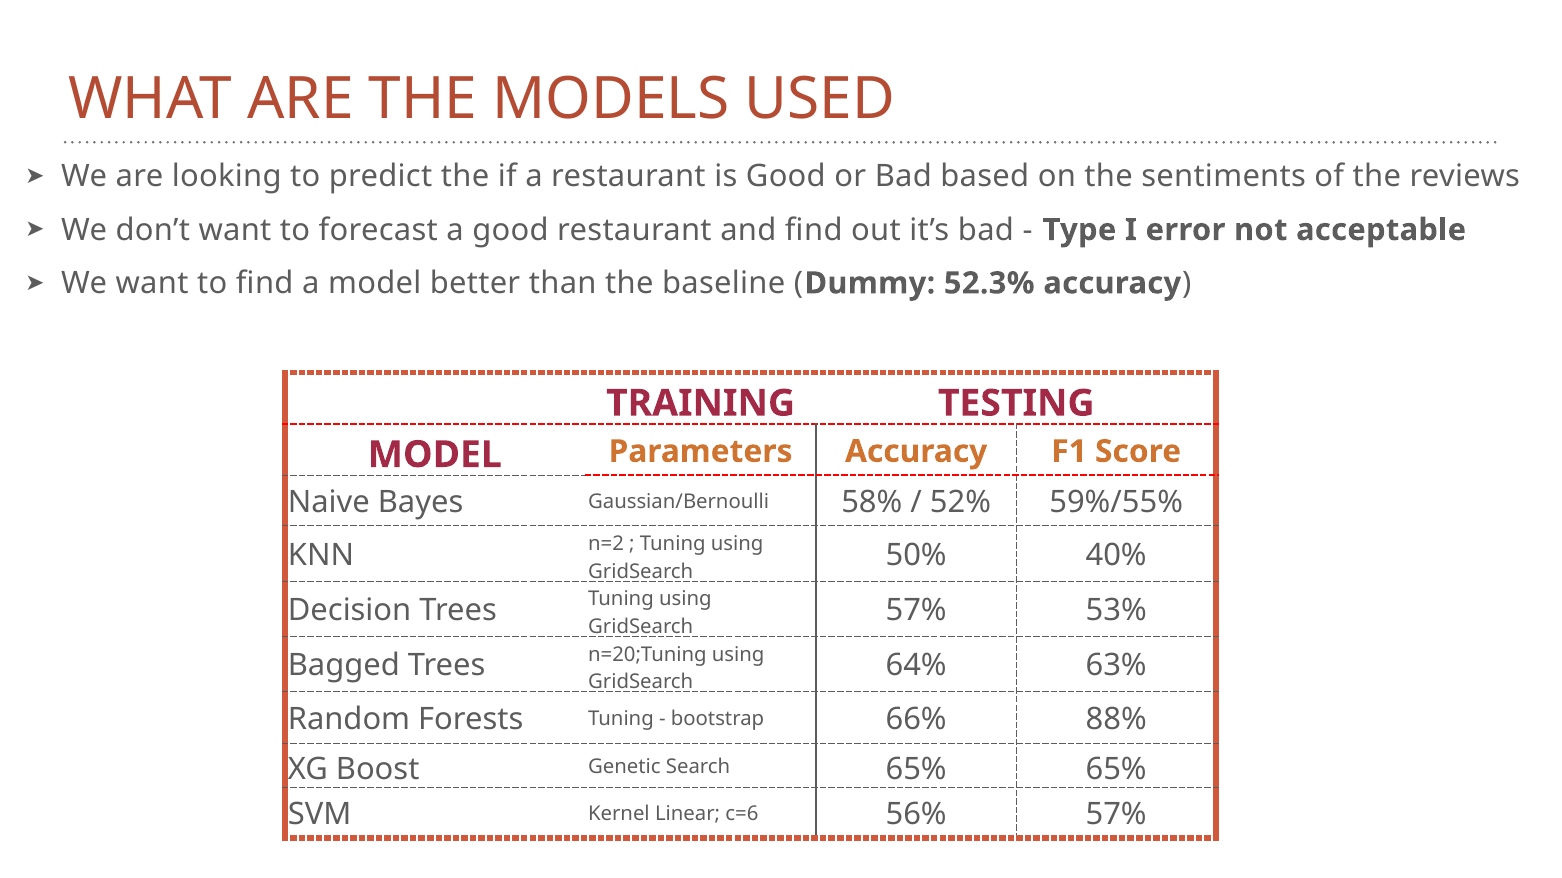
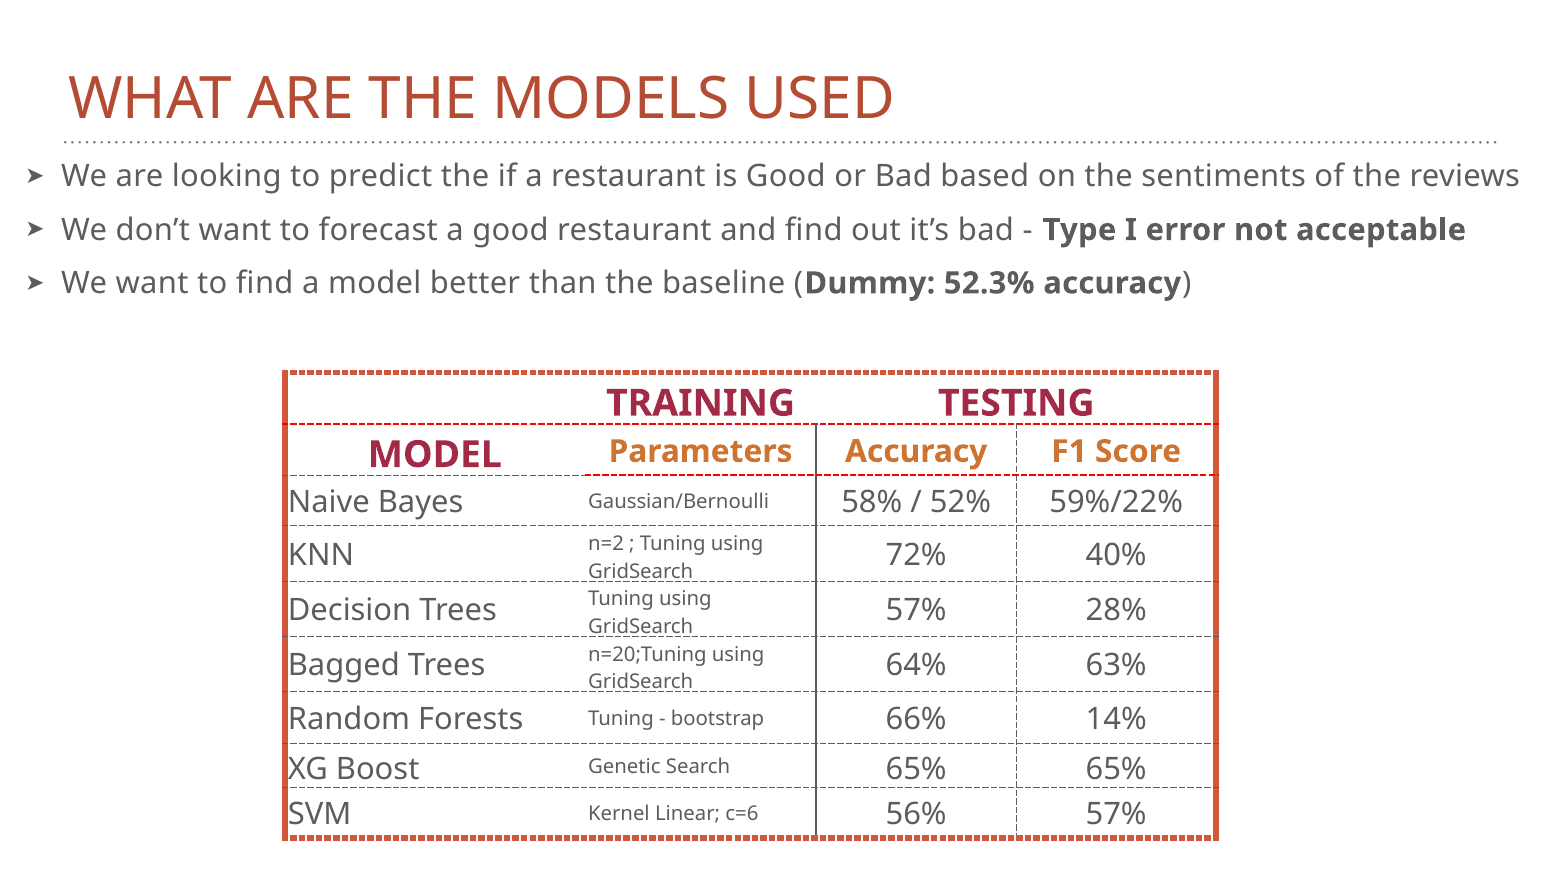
59%/55%: 59%/55% -> 59%/22% (1116, 503)
50%: 50% -> 72% (916, 556)
53%: 53% -> 28% (1116, 611)
88%: 88% -> 14% (1116, 720)
